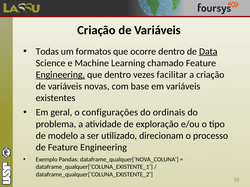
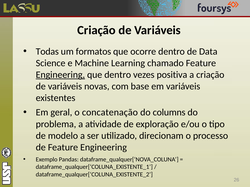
Data underline: present -> none (208, 52)
facilitar: facilitar -> positiva (172, 75)
configurações: configurações -> concatenação (110, 113)
ordinais: ordinais -> columns (169, 113)
